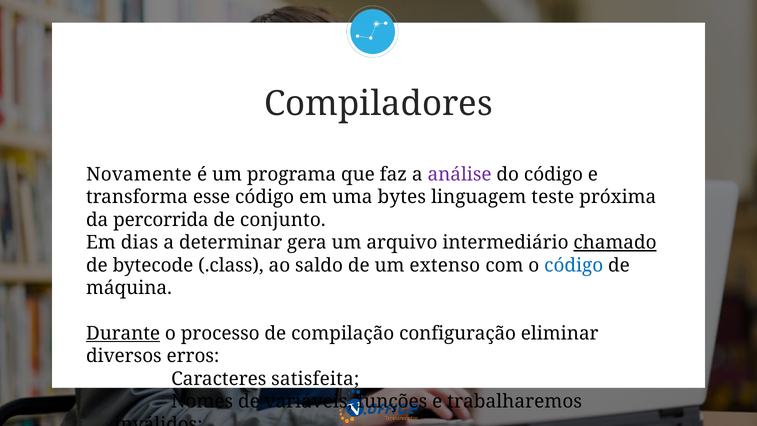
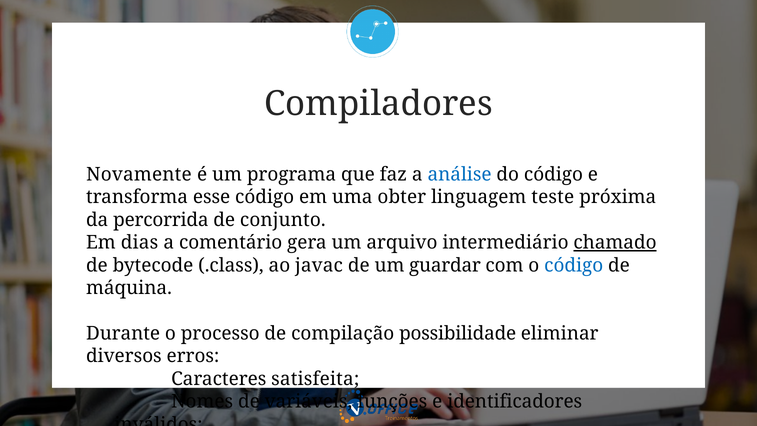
análise colour: purple -> blue (460, 174)
bytes: bytes -> obter (402, 197)
determinar: determinar -> comentário (231, 242)
saldo: saldo -> javac (319, 265)
extenso: extenso -> guardar (445, 265)
Durante underline: present -> none (123, 333)
configuração: configuração -> possibilidade (458, 333)
trabalharemos: trabalharemos -> identificadores (515, 401)
